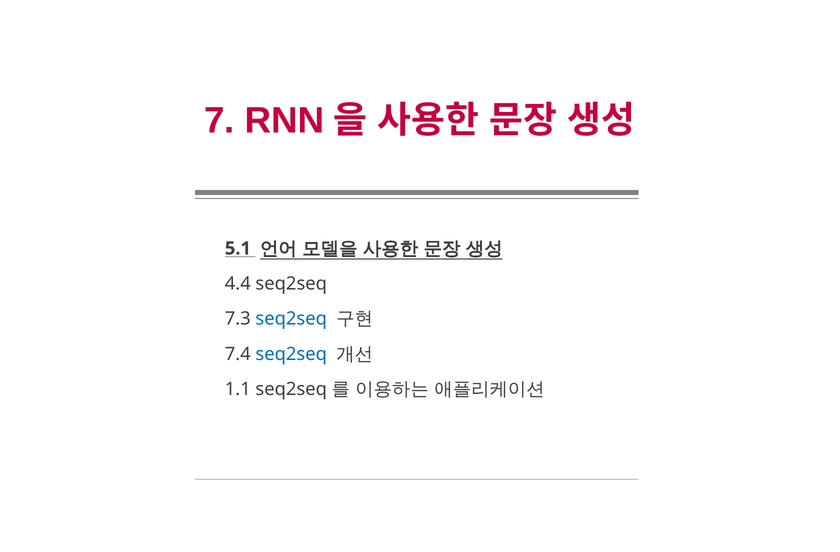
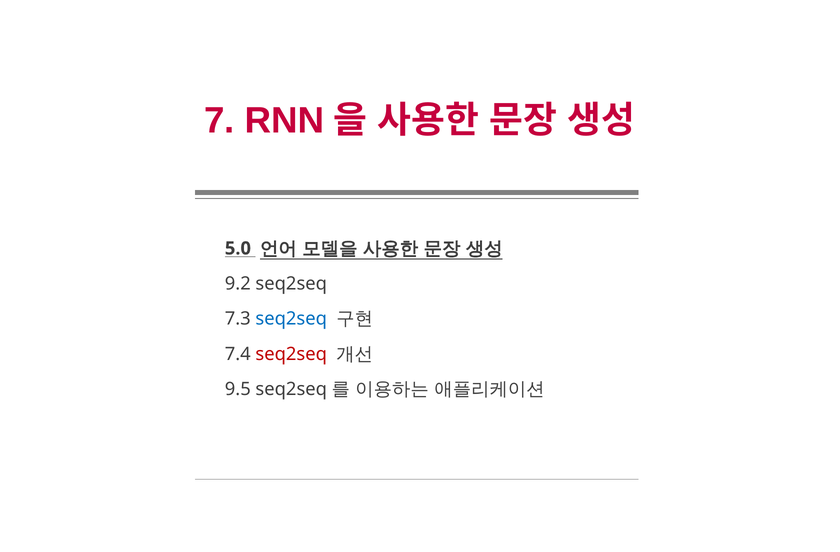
5.1: 5.1 -> 5.0 (238, 248)
4.4: 4.4 -> 9.2 (238, 283)
seq2seq colour: blue -> red (291, 354)
1.1: 1.1 -> 9.5 (238, 389)
